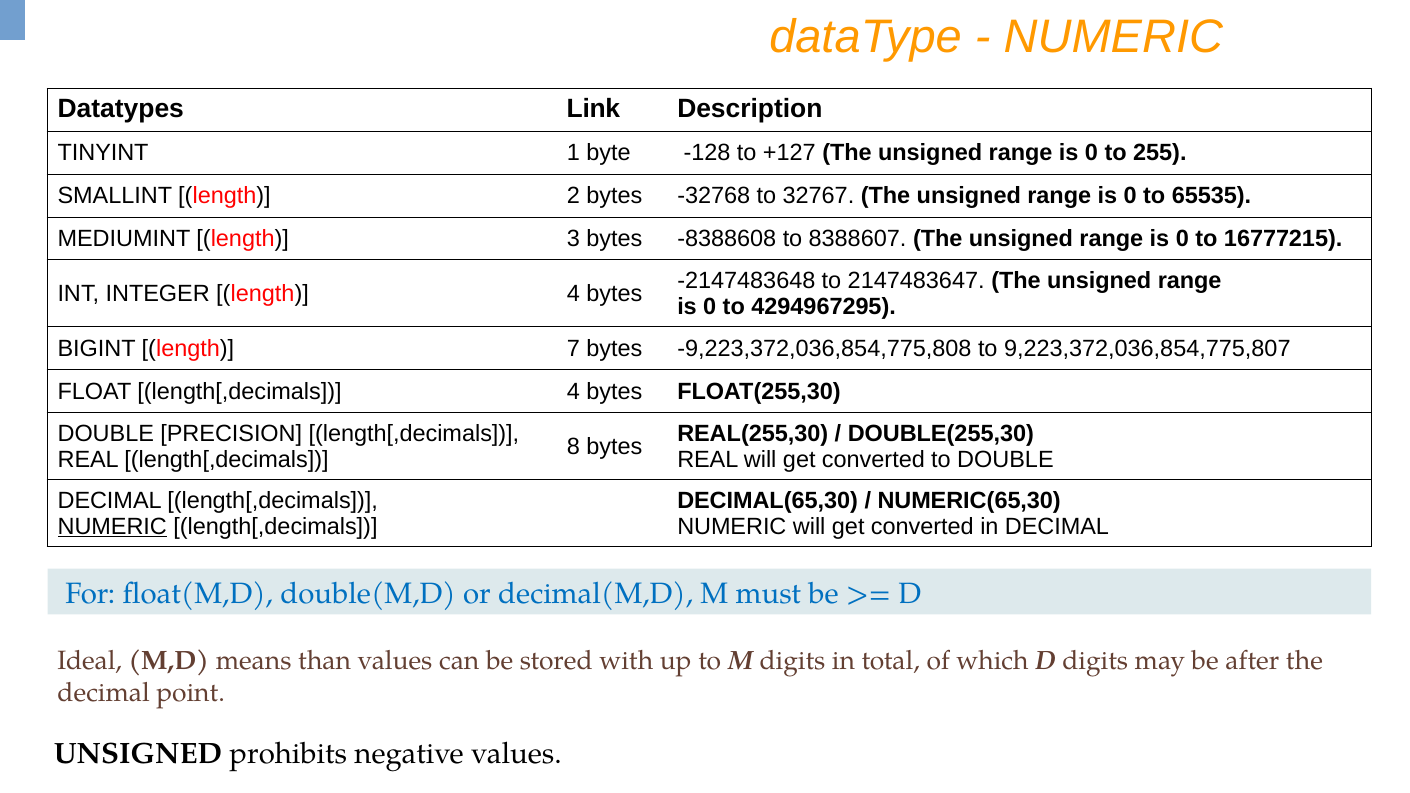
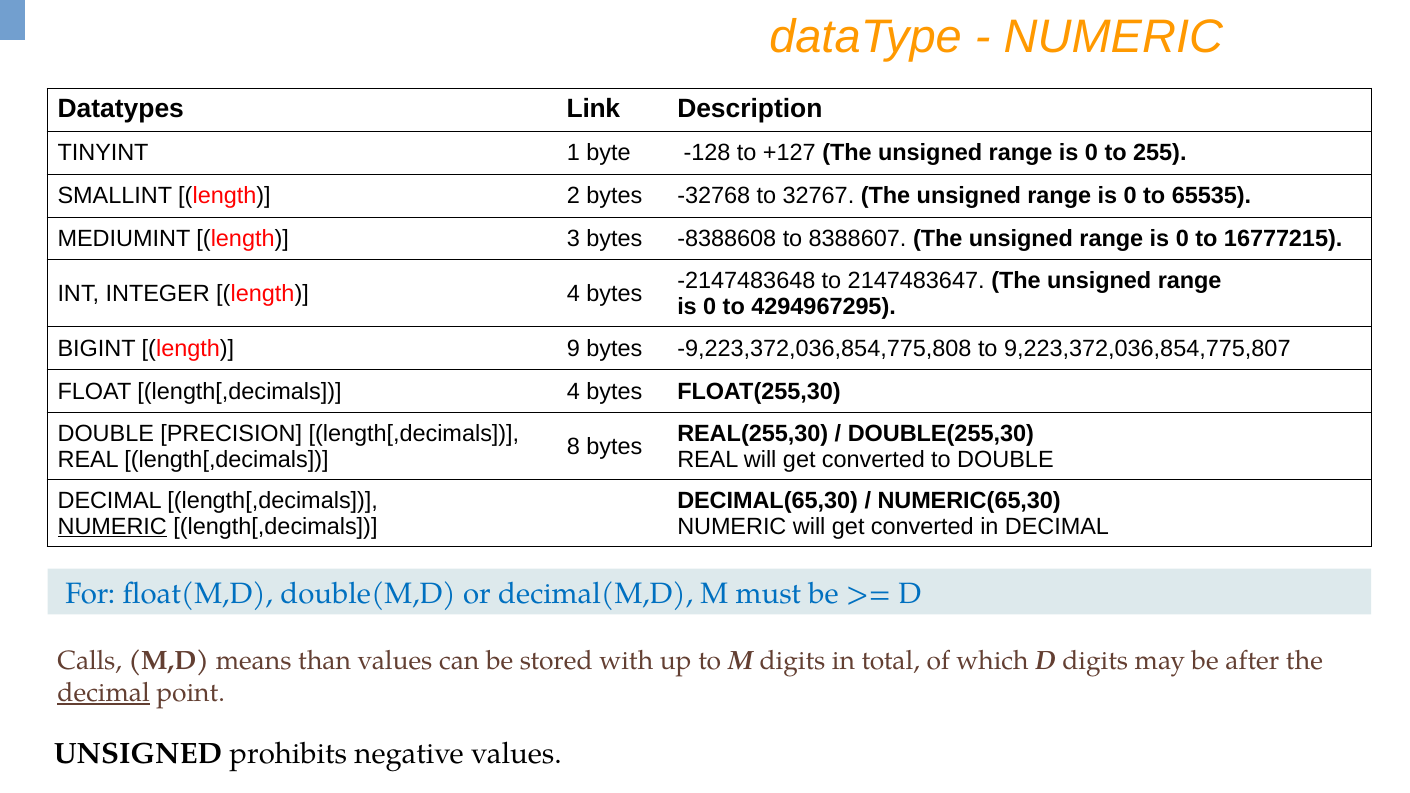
7: 7 -> 9 (573, 349)
Ideal: Ideal -> Calls (90, 661)
decimal underline: none -> present (104, 693)
